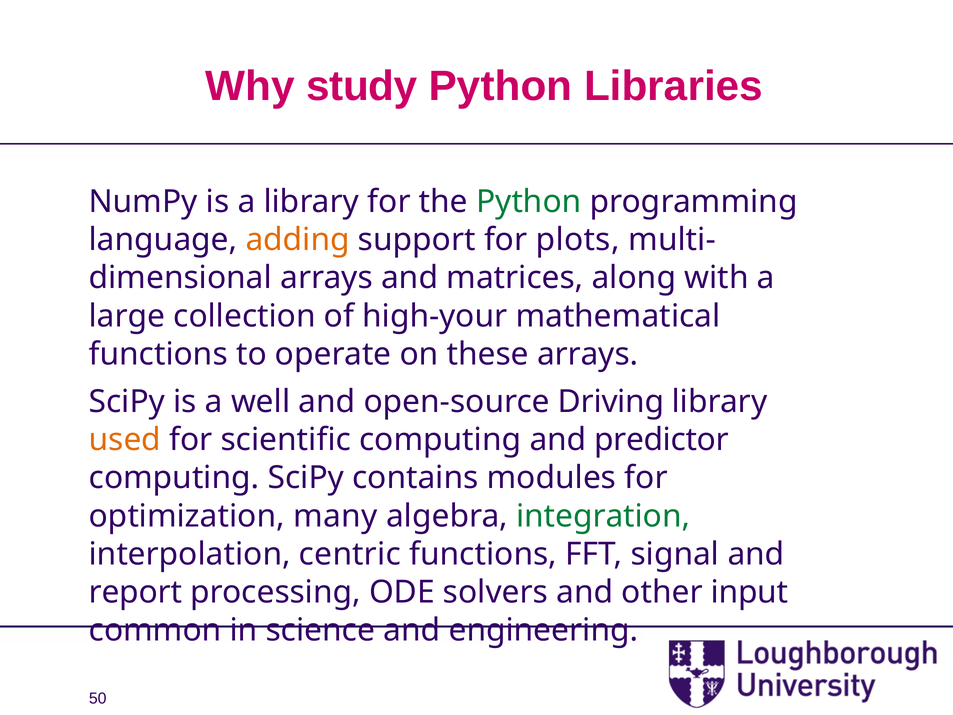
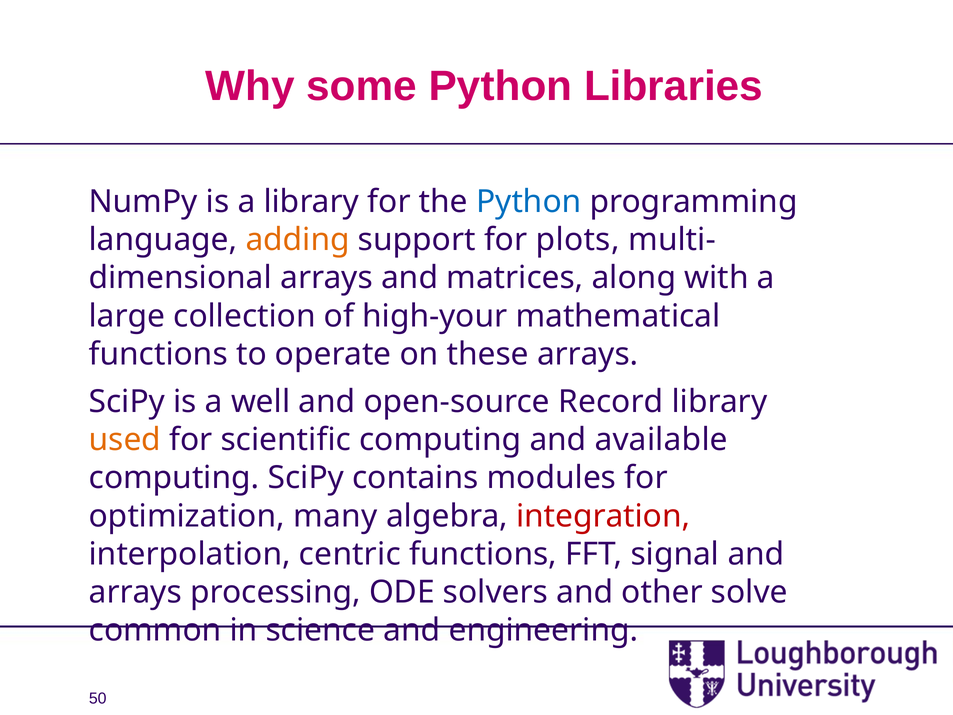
study: study -> some (362, 86)
Python colour: green -> blue (529, 202)
Driving: Driving -> Record (611, 401)
predictor: predictor -> available (661, 440)
integration colour: green -> red (603, 516)
report: report -> arrays (135, 592)
input: input -> solve (749, 592)
